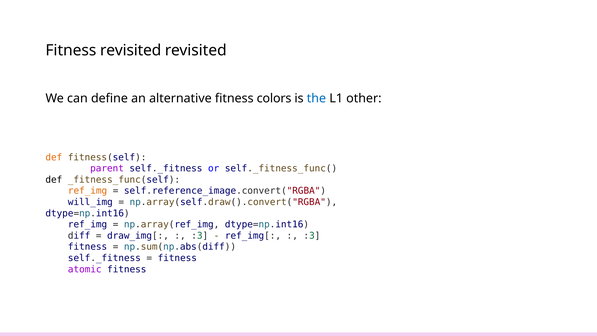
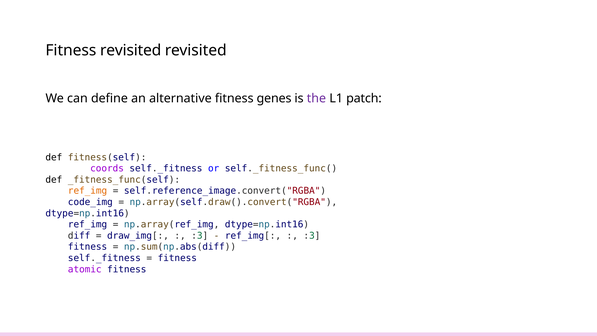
colors: colors -> genes (274, 98)
the colour: blue -> purple (316, 98)
other: other -> patch (364, 98)
def colour: orange -> black (54, 157)
parent: parent -> coords (107, 168)
will_img: will_img -> code_img (90, 202)
